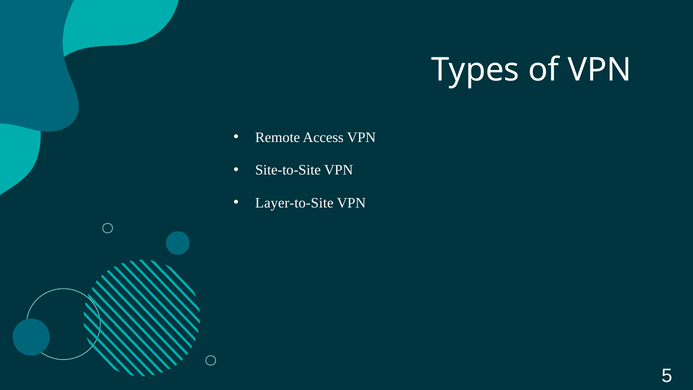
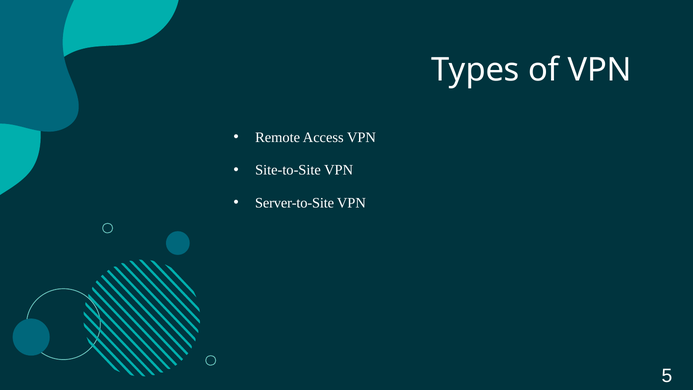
Layer-to-Site: Layer-to-Site -> Server-to-Site (295, 203)
